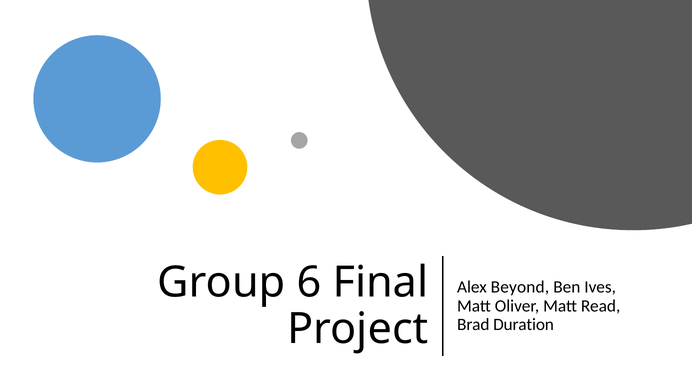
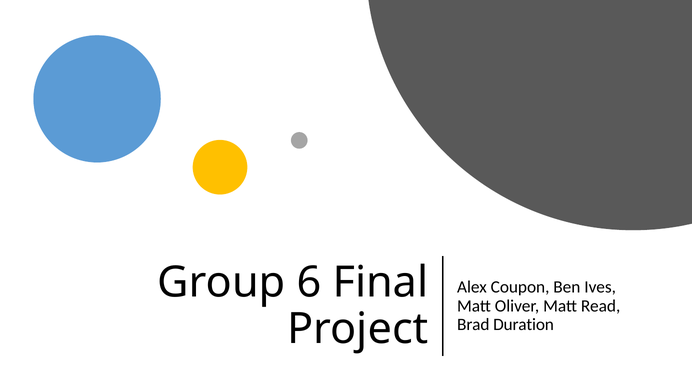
Beyond: Beyond -> Coupon (520, 287)
